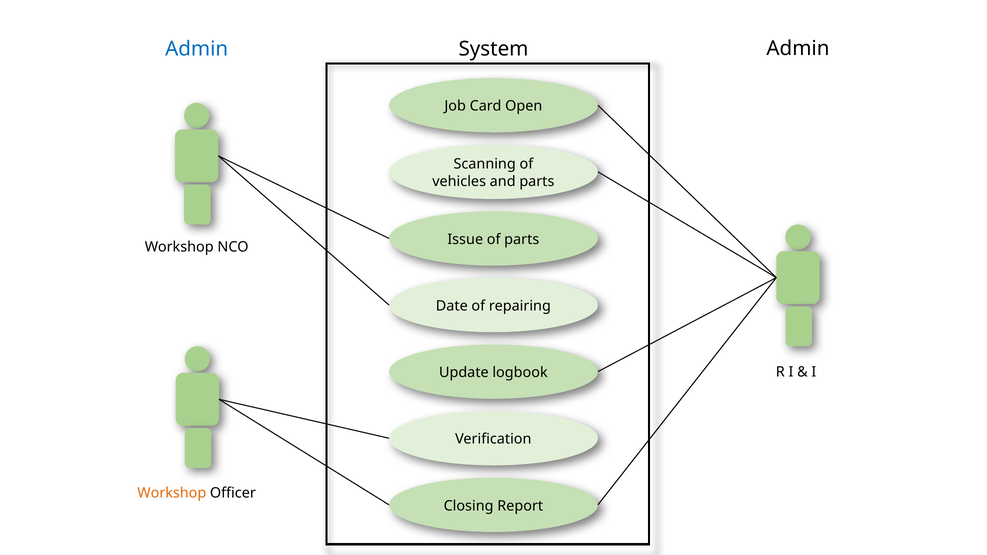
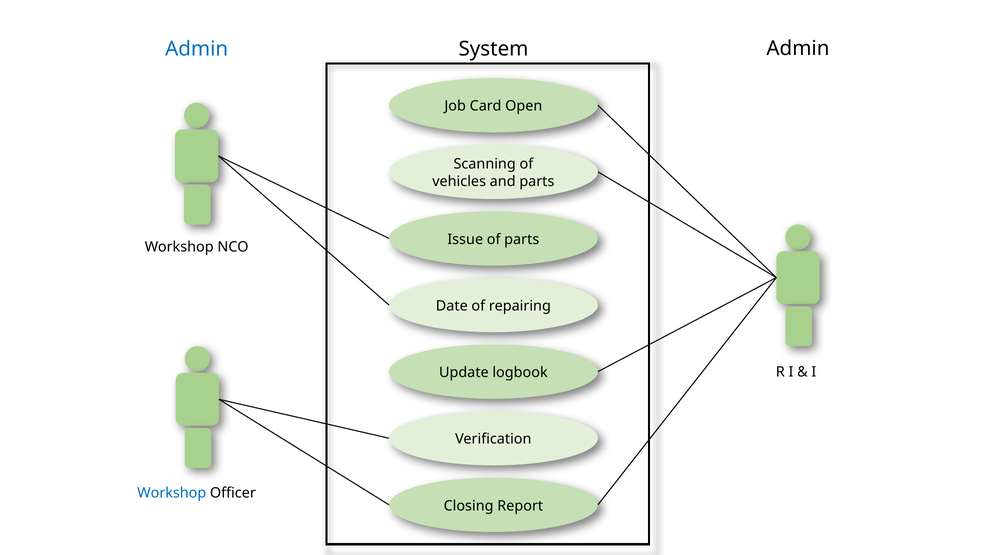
Workshop colour: orange -> blue (172, 493)
